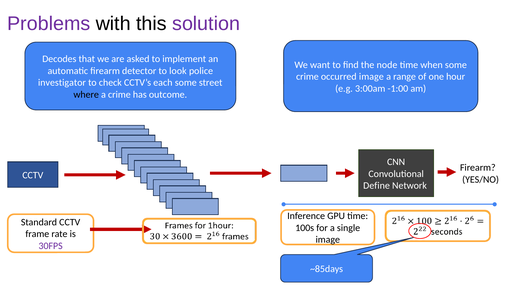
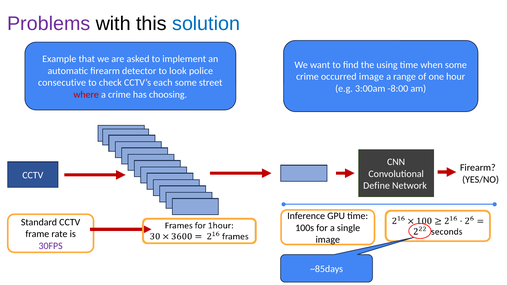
solution colour: purple -> blue (206, 24)
Decodes: Decodes -> Example (59, 59)
node: node -> using (387, 65)
investigator: investigator -> consecutive (62, 83)
-1:00: -1:00 -> -8:00 (398, 89)
where colour: black -> red (86, 95)
outcome: outcome -> choosing (168, 95)
